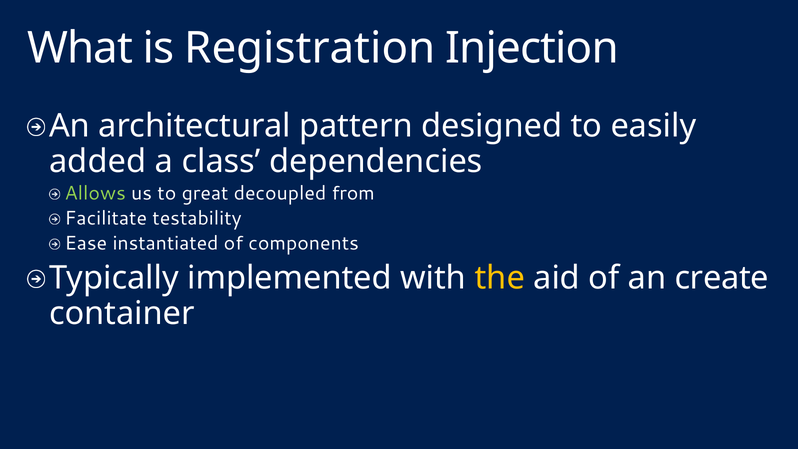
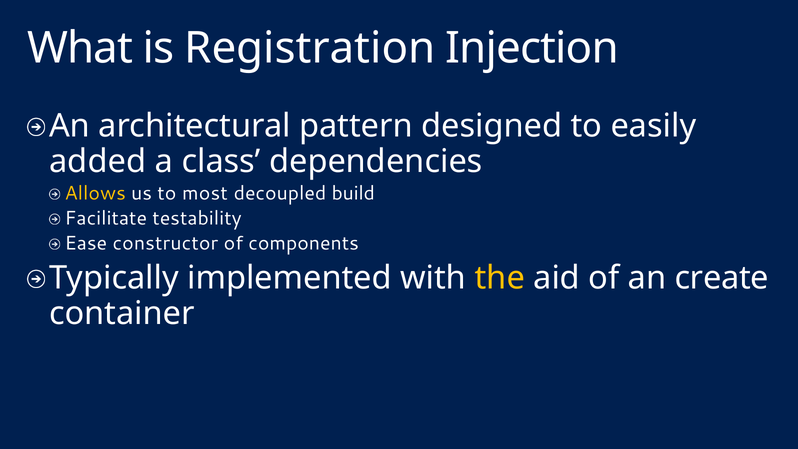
Allows colour: light green -> yellow (95, 193)
great: great -> most (205, 193)
from: from -> build (353, 193)
instantiated: instantiated -> constructor (165, 243)
